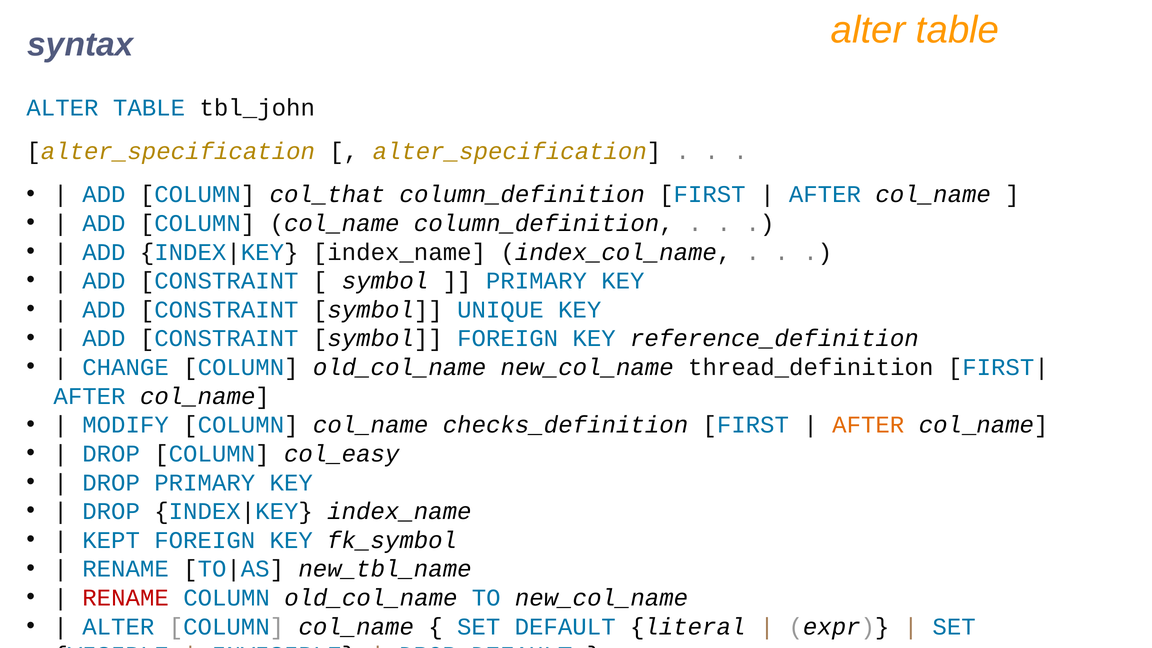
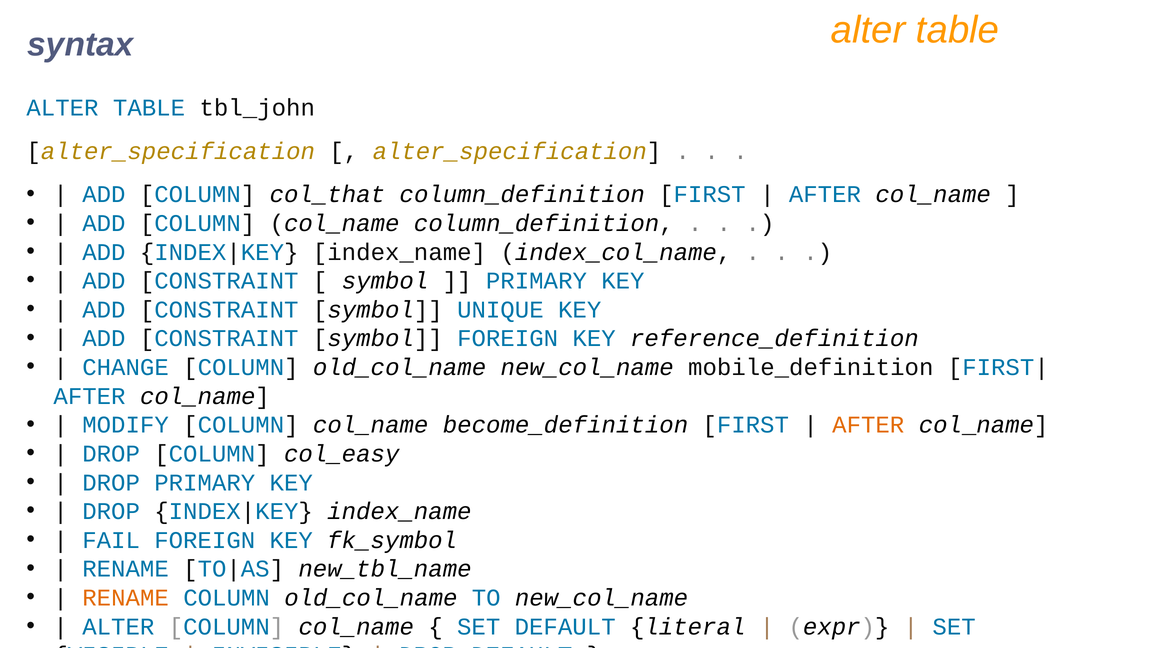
thread_definition: thread_definition -> mobile_definition (811, 367)
checks_definition: checks_definition -> become_definition (565, 425)
KEPT: KEPT -> FAIL (111, 540)
RENAME colour: red -> orange (126, 598)
